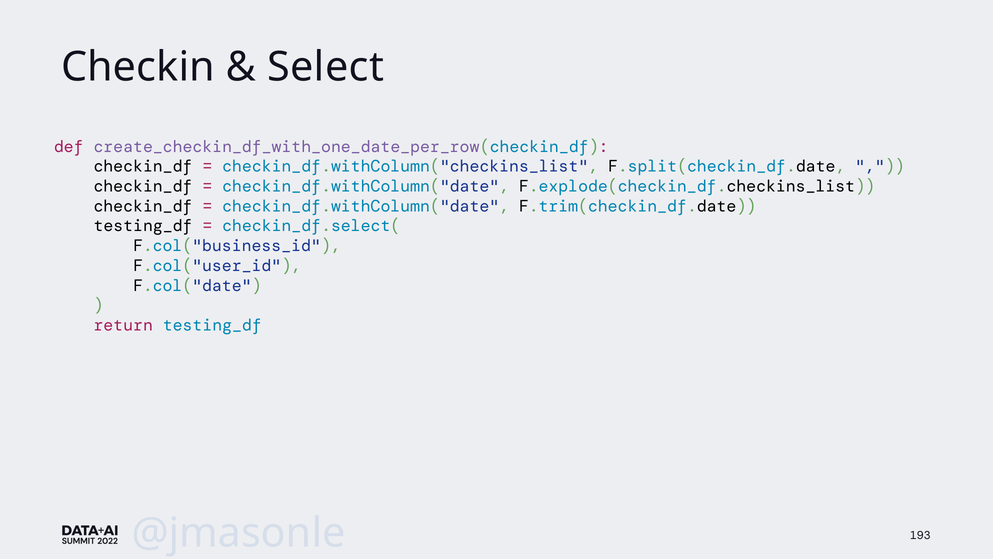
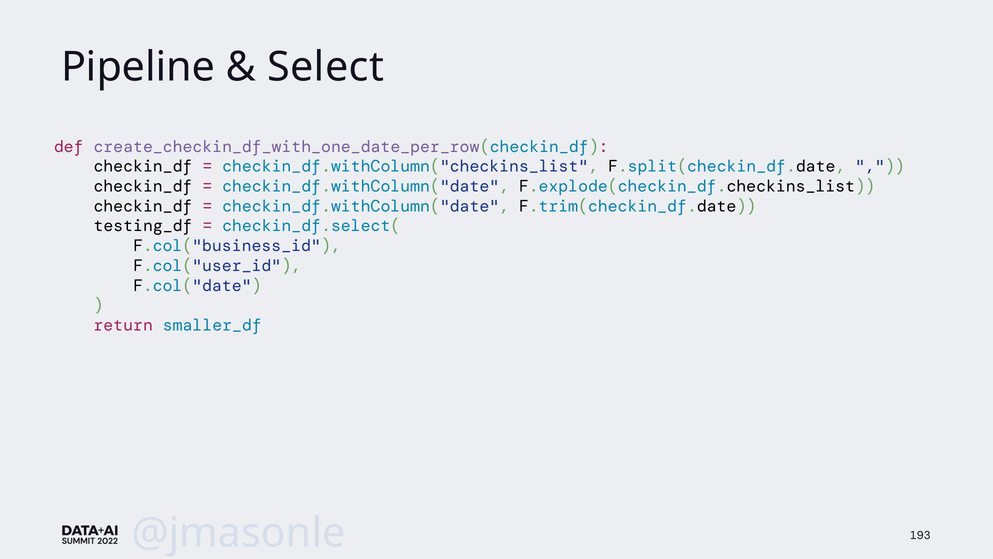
Checkin: Checkin -> Pipeline (138, 67)
return testing_df: testing_df -> smaller_df (212, 325)
